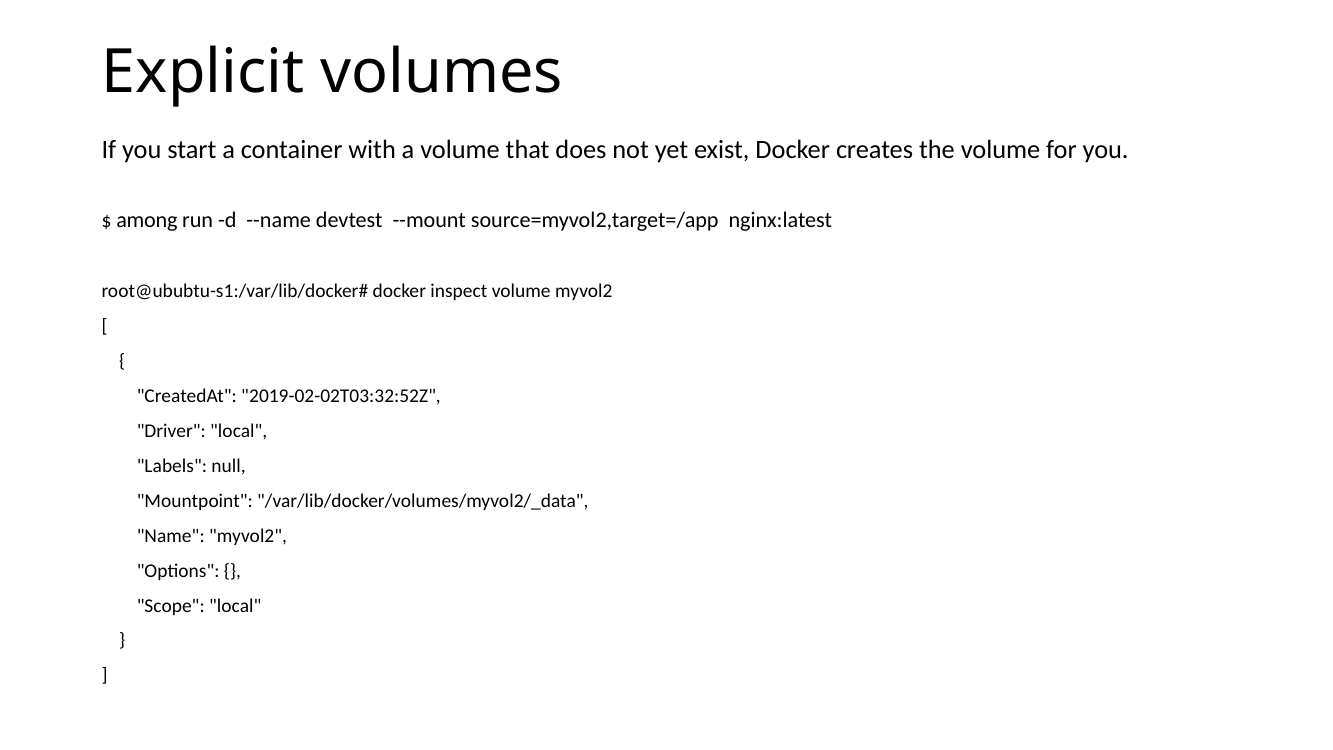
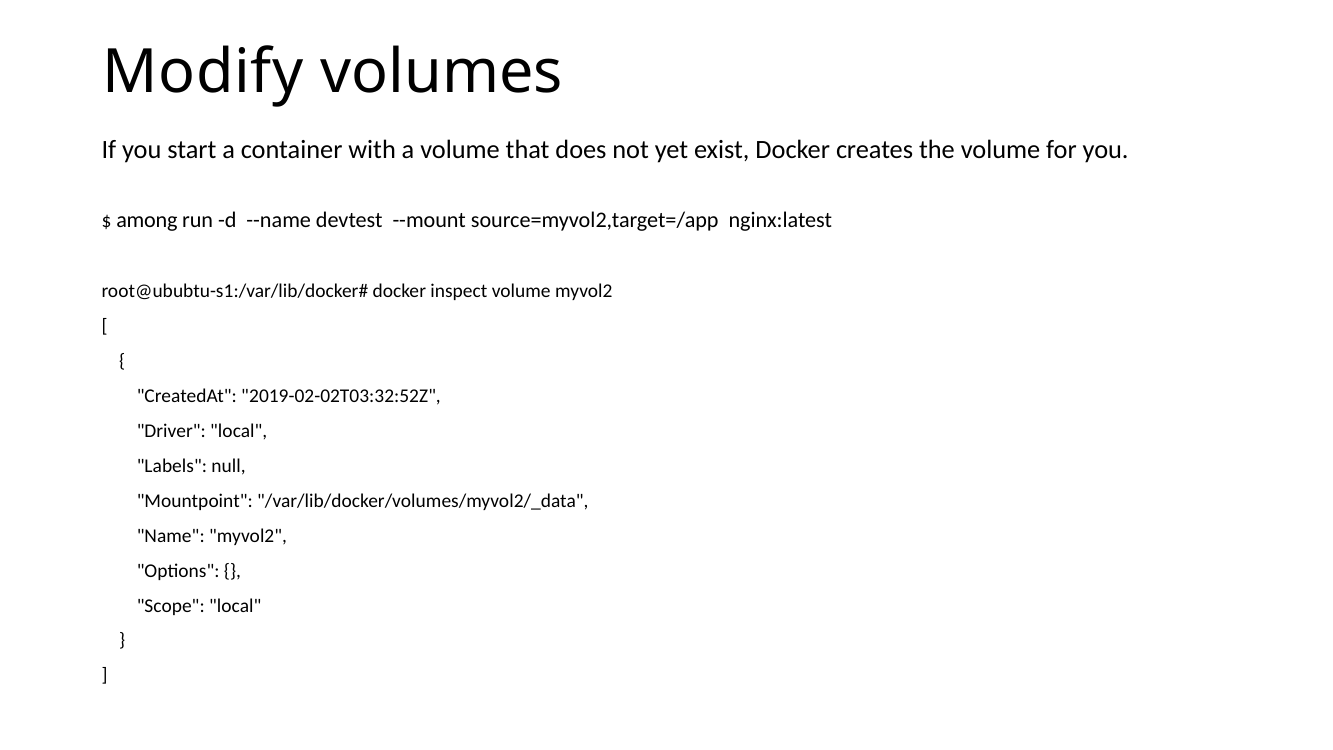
Explicit: Explicit -> Modify (203, 72)
